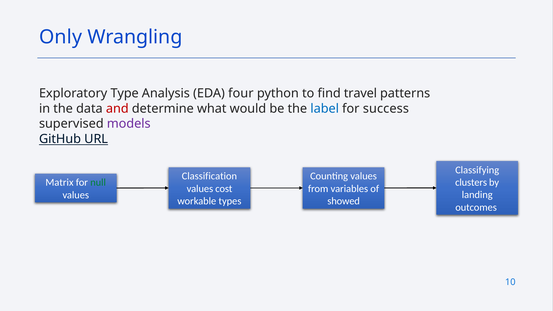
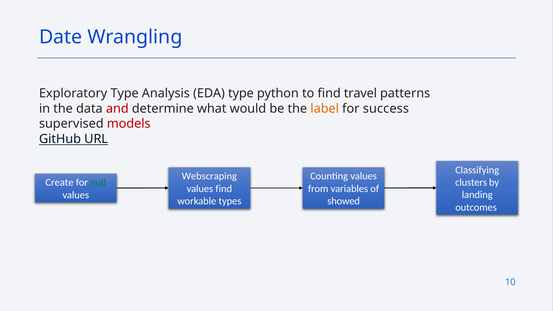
Only: Only -> Date (61, 37)
EDA four: four -> type (241, 93)
label colour: blue -> orange (325, 109)
models colour: purple -> red (129, 124)
Classification: Classification -> Webscraping (209, 176)
Matrix: Matrix -> Create (59, 183)
values cost: cost -> find (224, 189)
